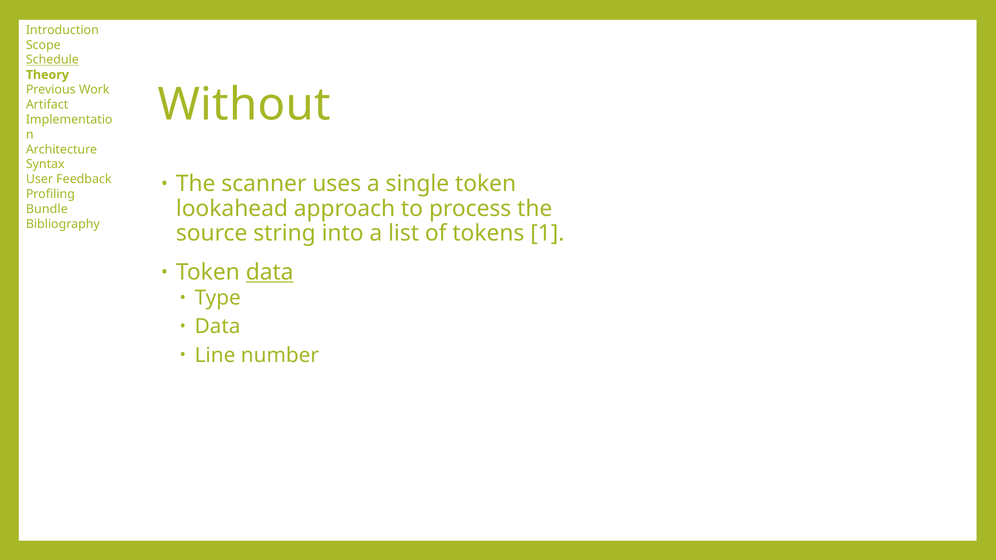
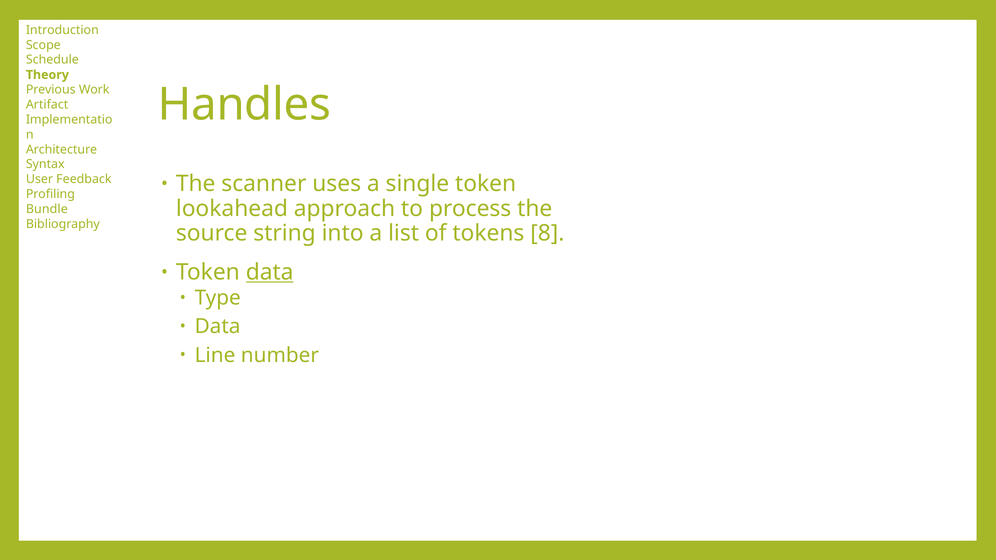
Schedule underline: present -> none (52, 60)
Without: Without -> Handles (244, 105)
1: 1 -> 8 (547, 233)
